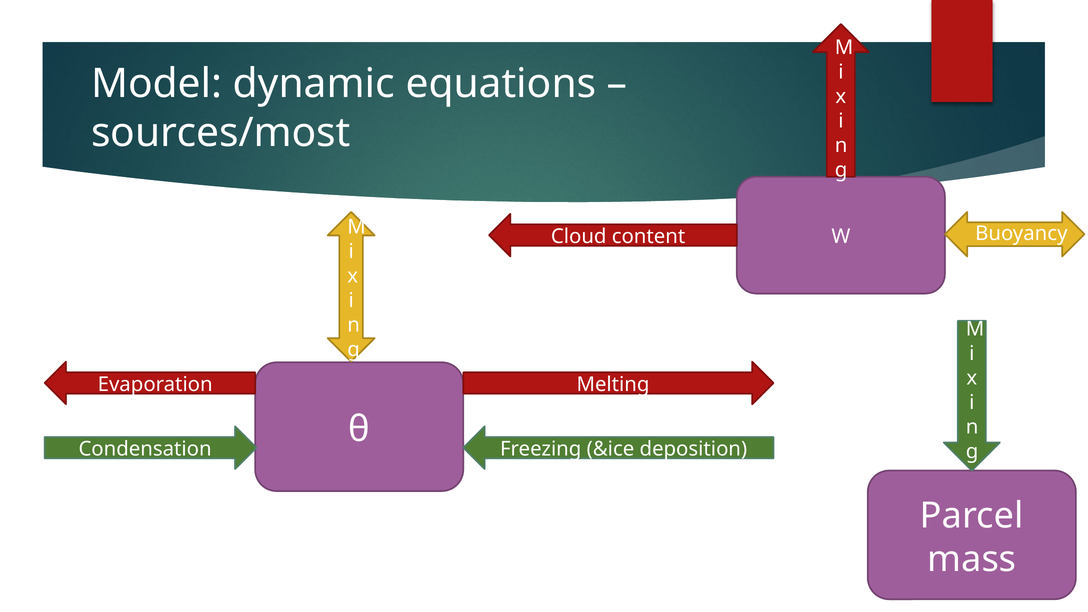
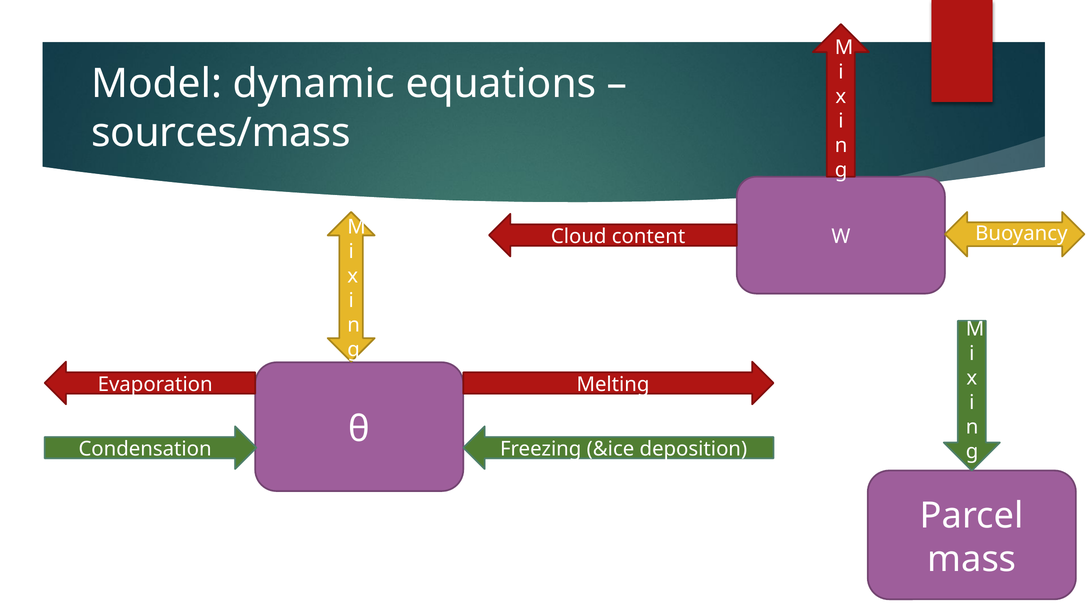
sources/most: sources/most -> sources/mass (221, 133)
